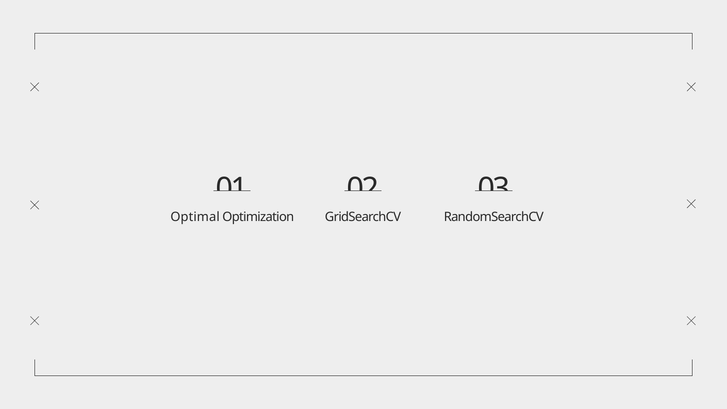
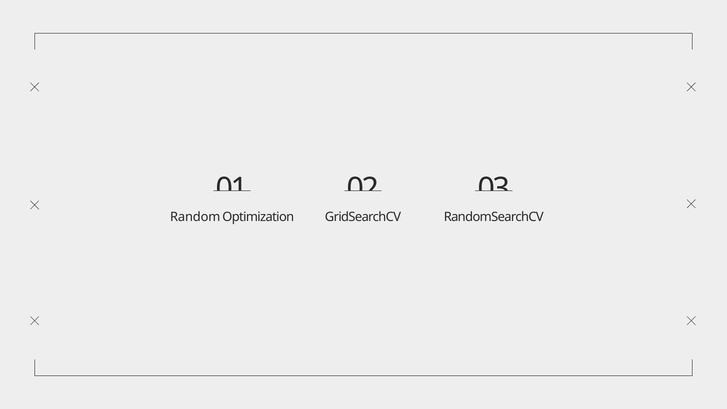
Optimal: Optimal -> Random (195, 217)
